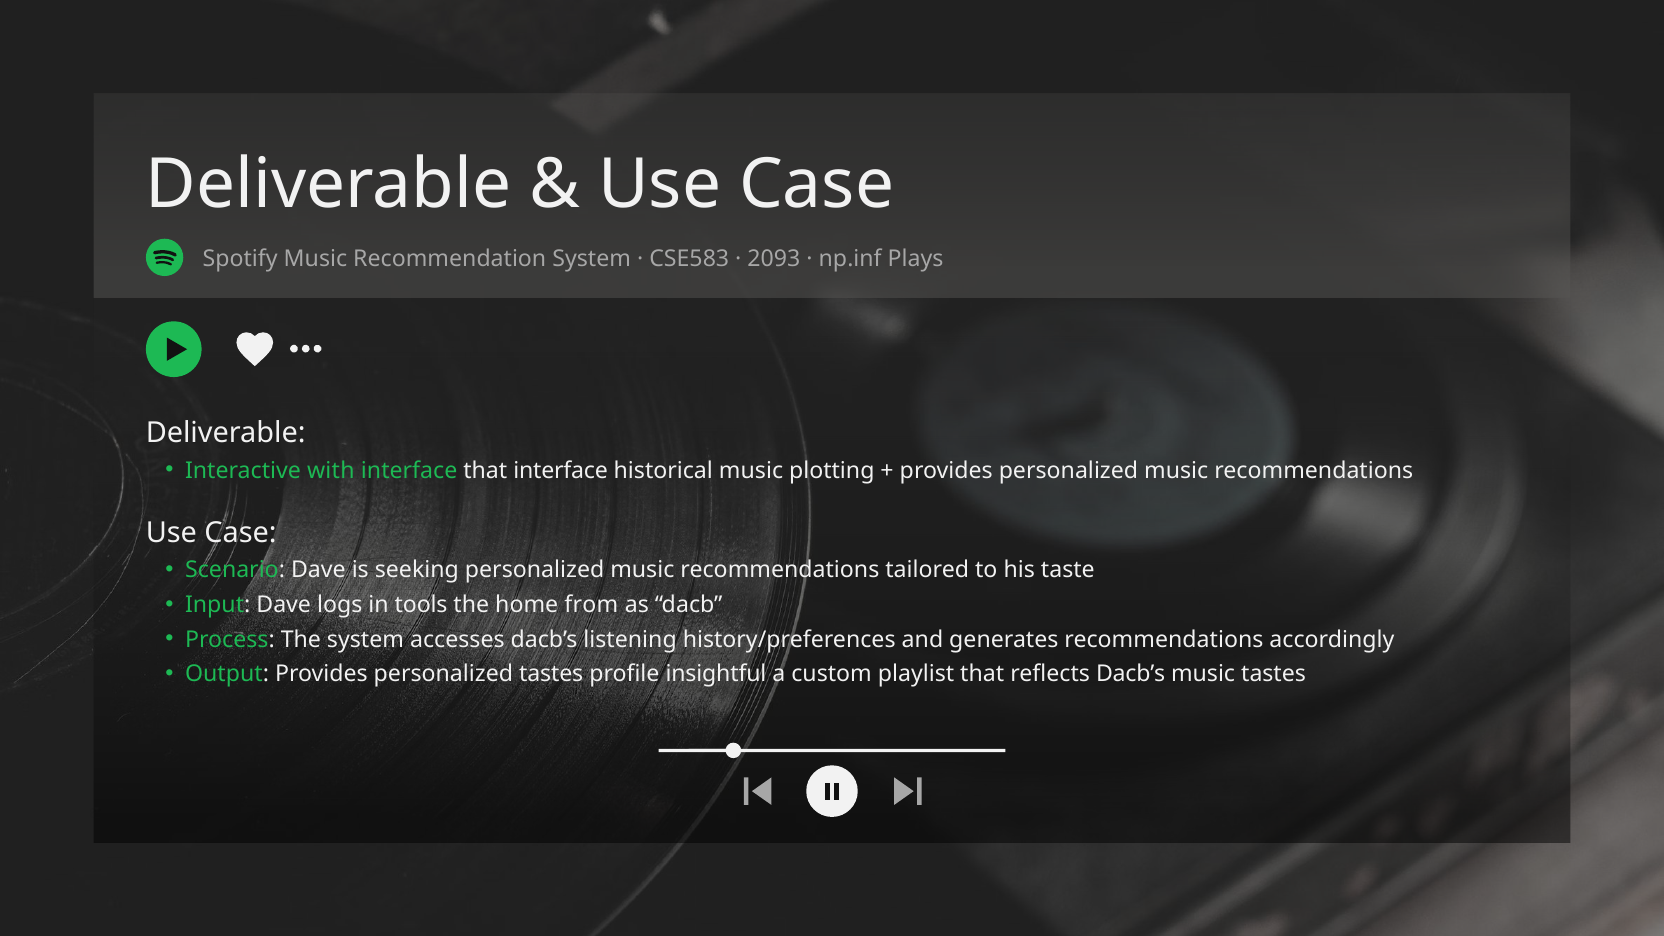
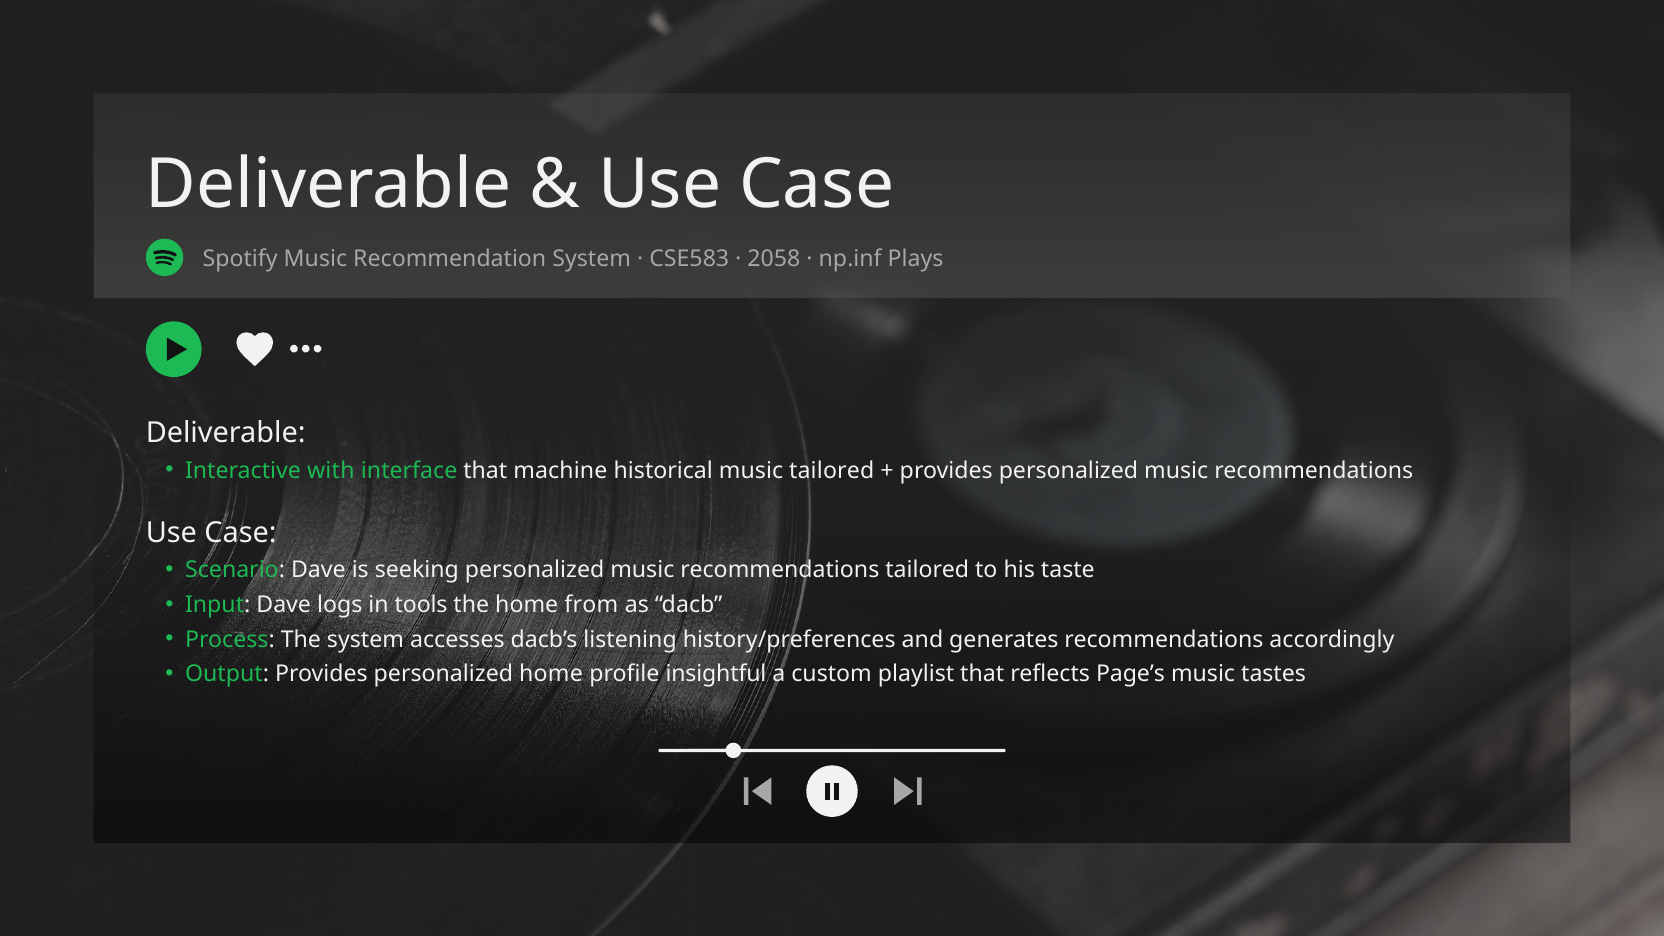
2093: 2093 -> 2058 (774, 259)
that interface: interface -> machine (560, 471)
music plotting: plotting -> tailored (832, 471)
personalized tastes: tastes -> home (551, 674)
reflects Dacb’s: Dacb’s -> Page’s (1131, 674)
